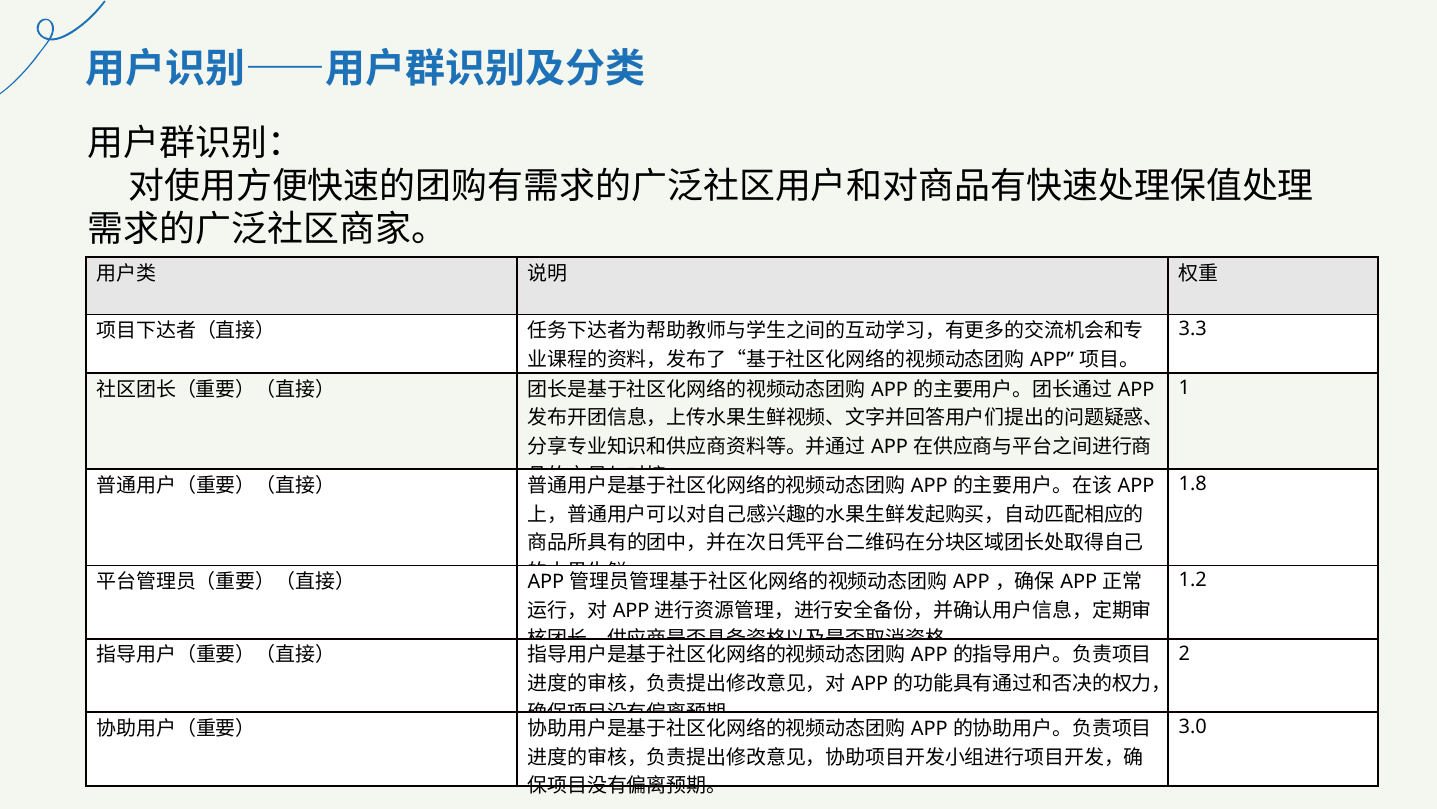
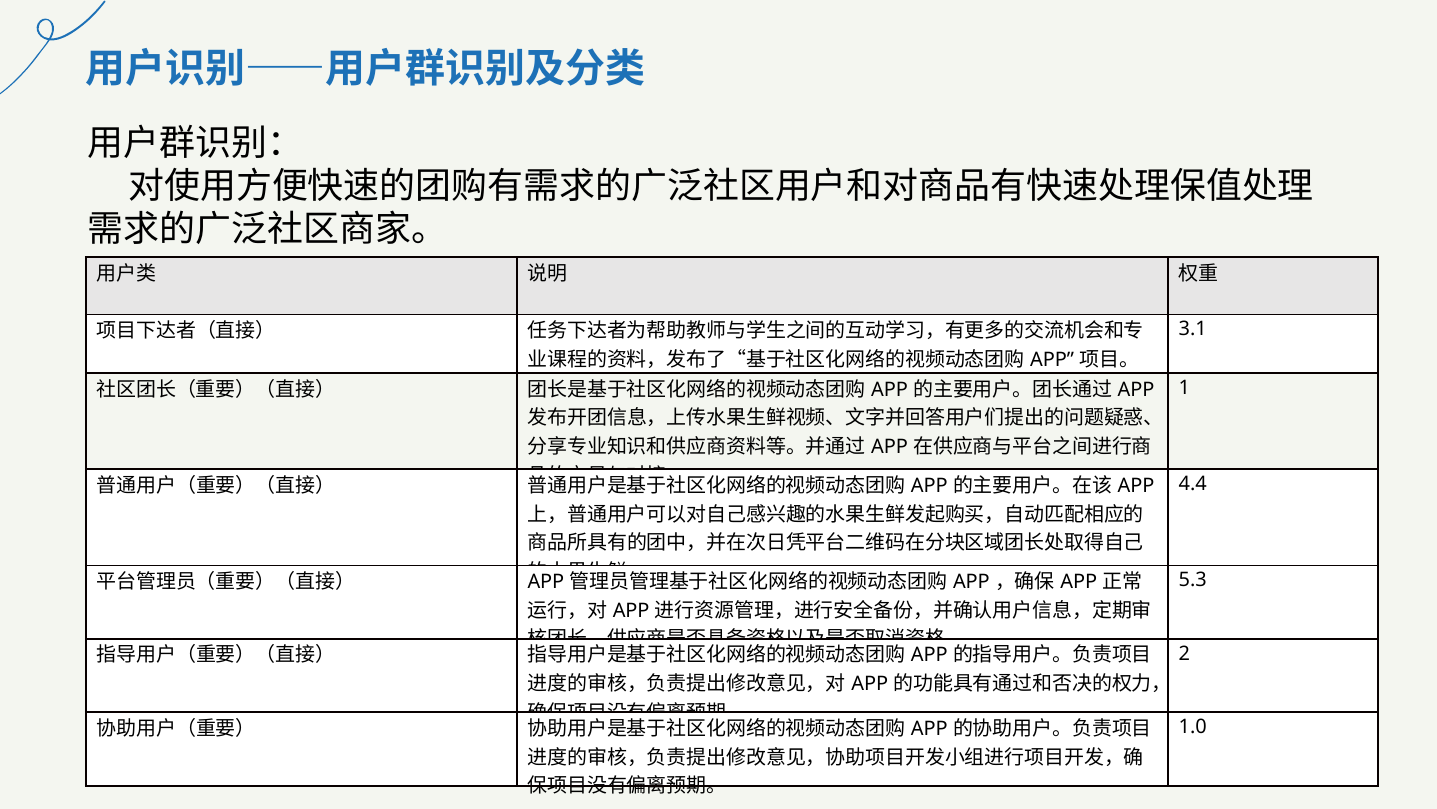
3.3: 3.3 -> 3.1 (1193, 329)
1.8: 1.8 -> 4.4 (1193, 484)
1.2: 1.2 -> 5.3 (1193, 580)
3.0: 3.0 -> 1.0 (1193, 727)
